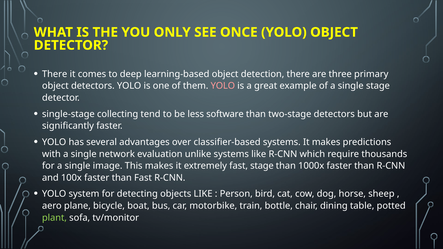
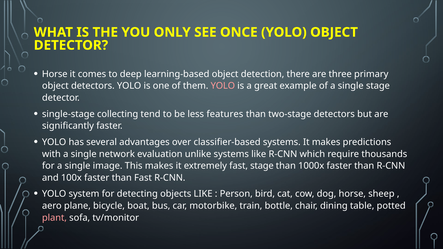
There: There -> Horse (55, 74)
software: software -> features (225, 114)
plant colour: light green -> pink (54, 218)
